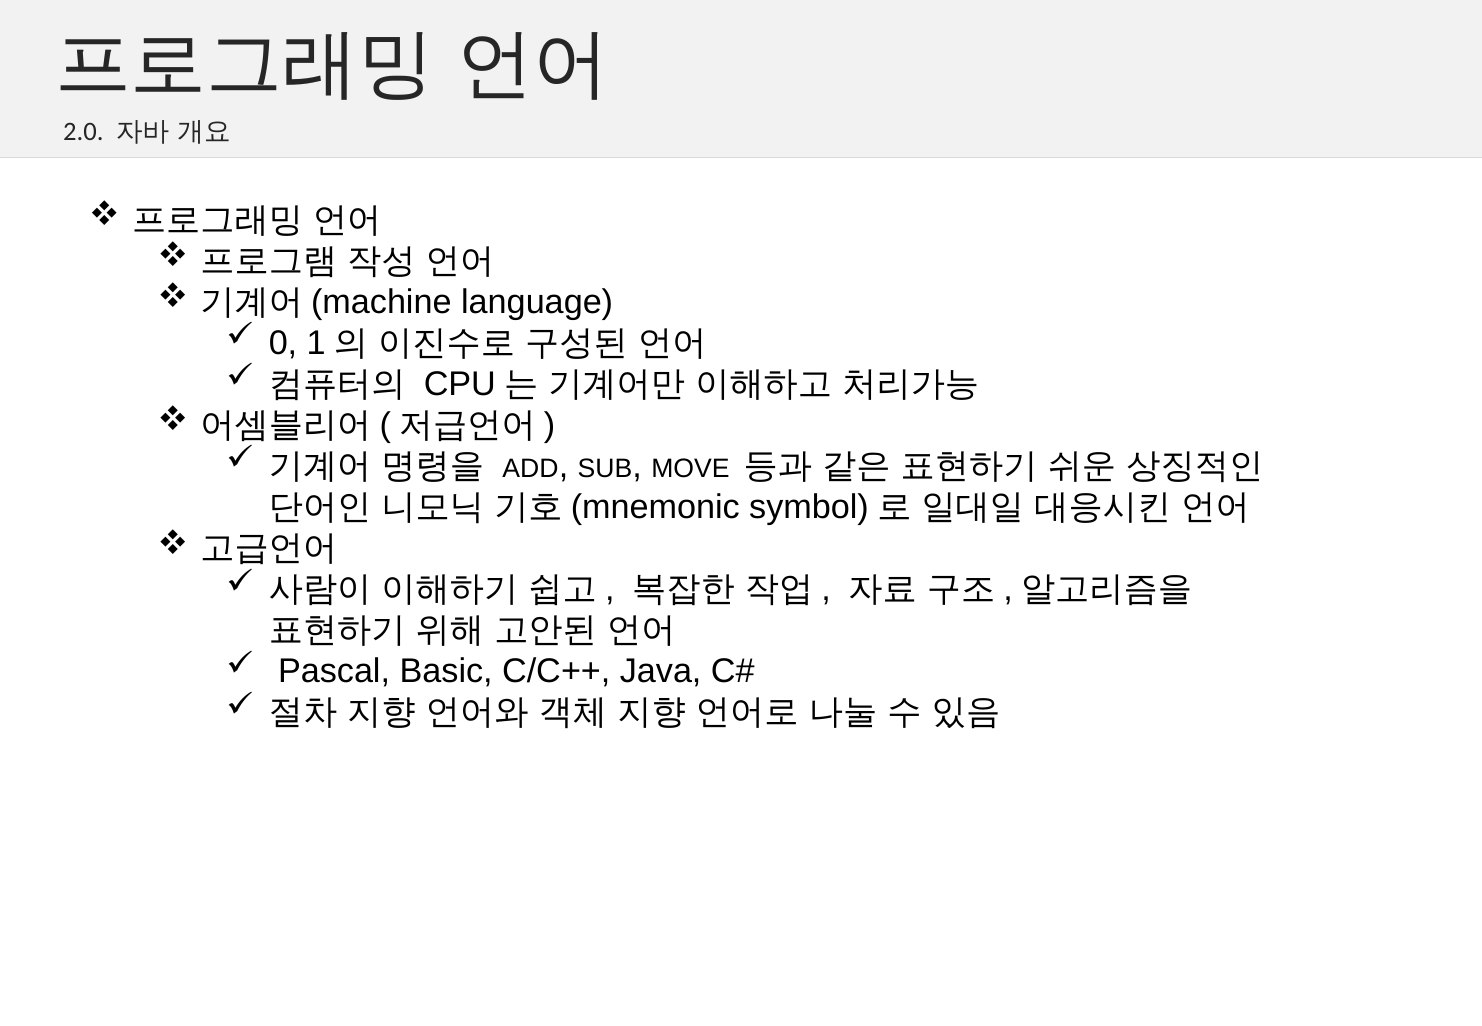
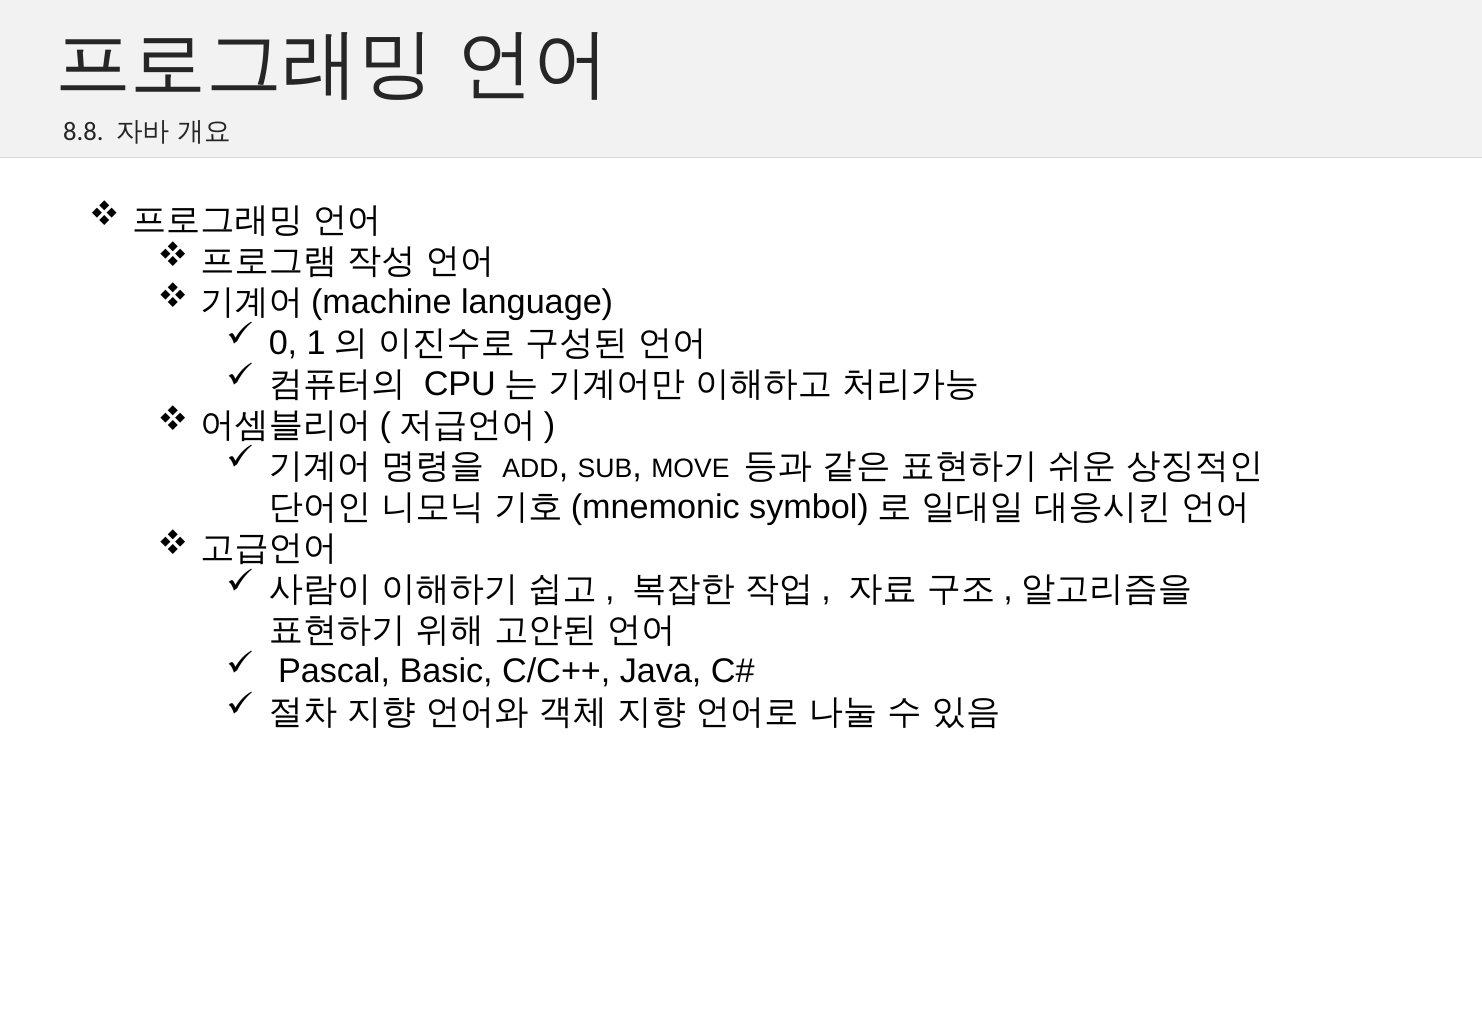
2.0: 2.0 -> 8.8 (83, 132)
